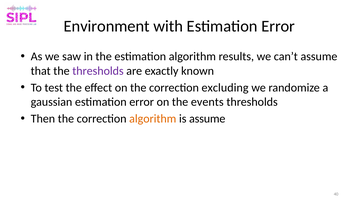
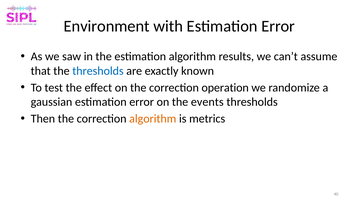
thresholds colour: purple -> blue (98, 71)
excluding: excluding -> operation (225, 88)
is assume: assume -> metrics (207, 119)
